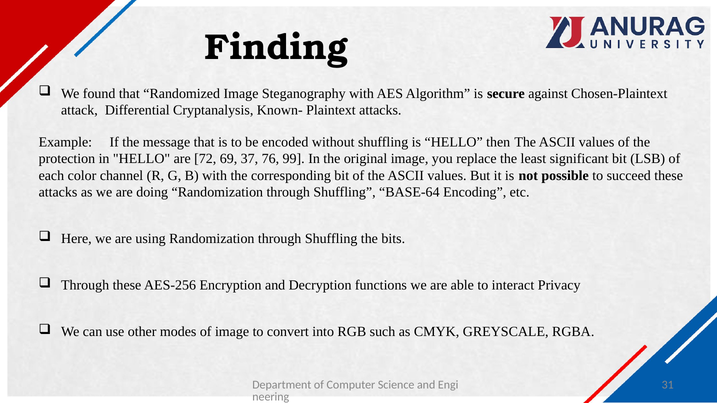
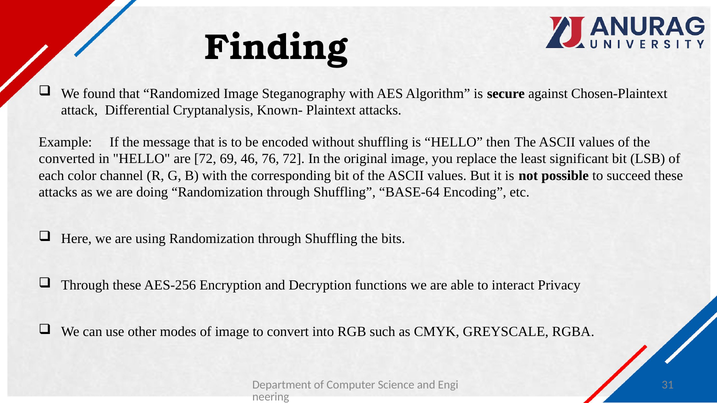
protection: protection -> converted (67, 159)
37: 37 -> 46 (249, 159)
76 99: 99 -> 72 (294, 159)
